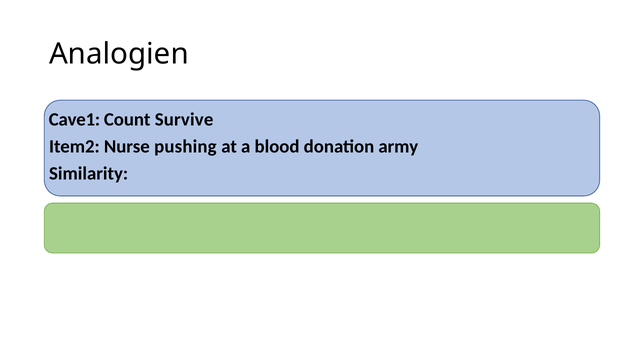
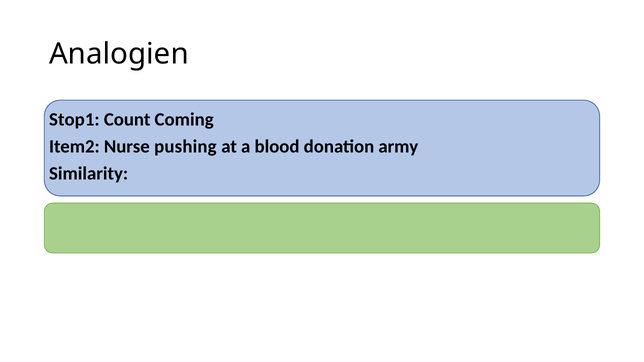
Cave1: Cave1 -> Stop1 (74, 120)
Survive: Survive -> Coming (184, 120)
